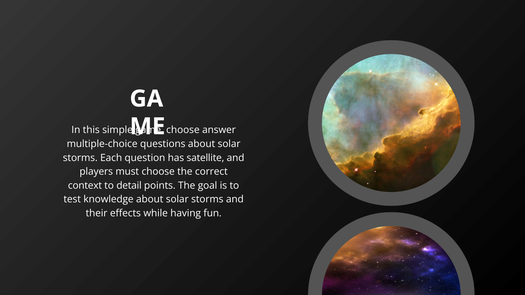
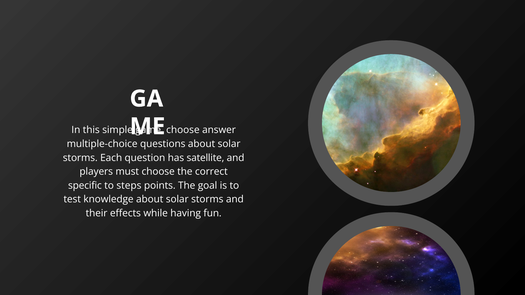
context: context -> specific (85, 186)
detail: detail -> steps (129, 186)
